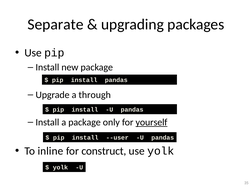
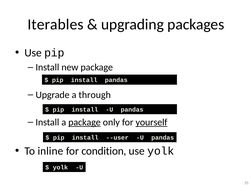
Separate: Separate -> Iterables (55, 24)
package underline: none -> present (85, 122)
construct: construct -> condition (104, 151)
